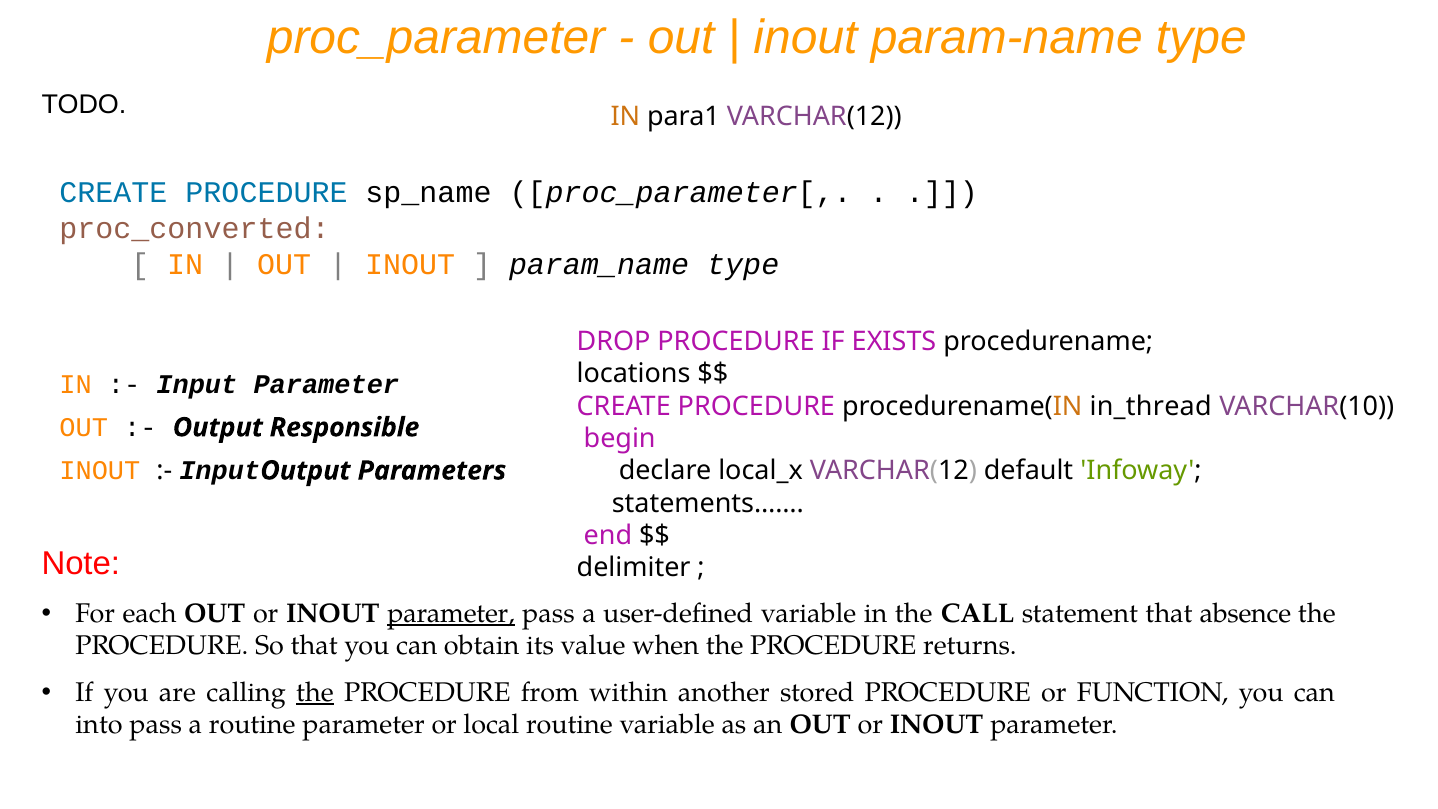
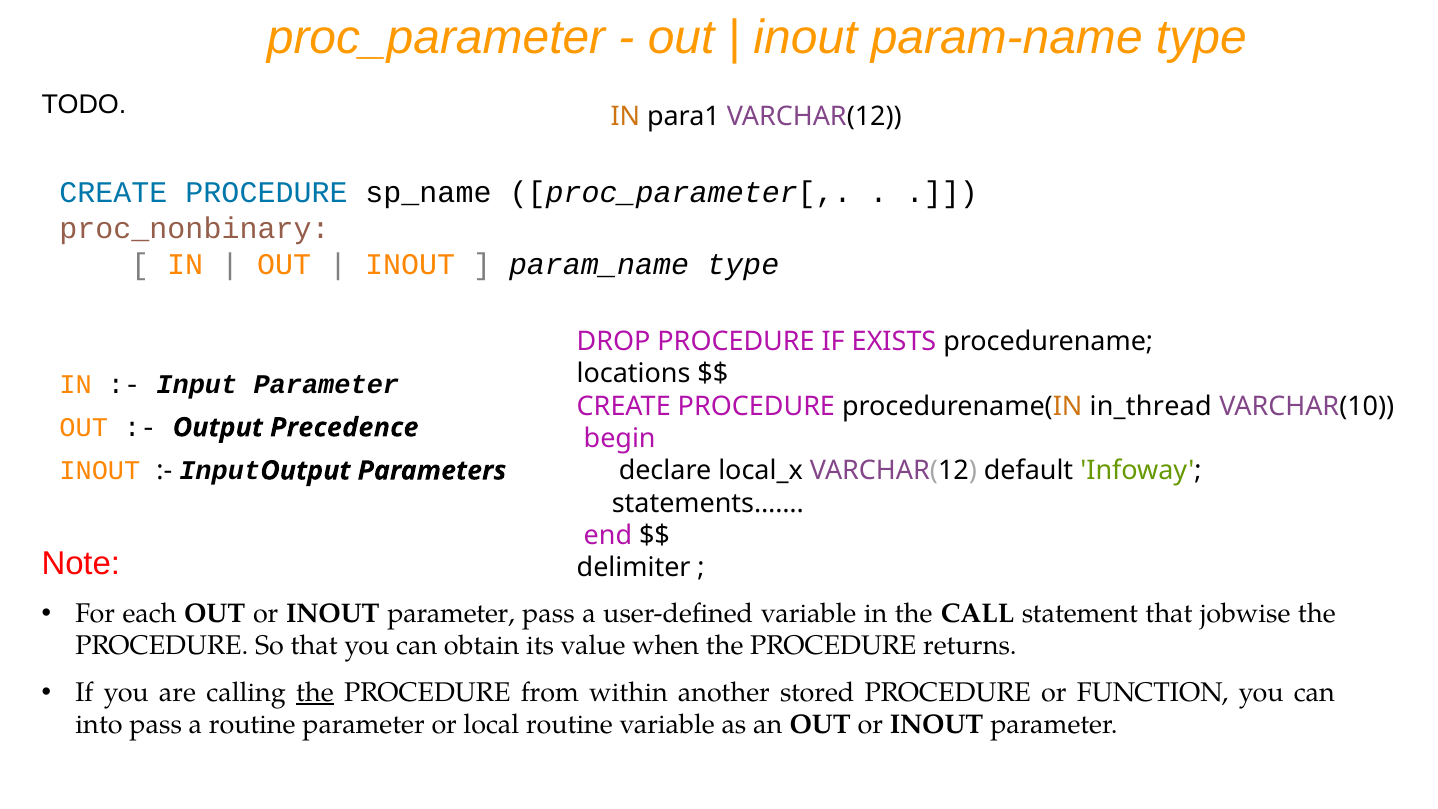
proc_converted: proc_converted -> proc_nonbinary (194, 229)
Responsible: Responsible -> Precedence (344, 427)
parameter underline: present -> none (451, 613)
absence: absence -> jobwise (1245, 613)
